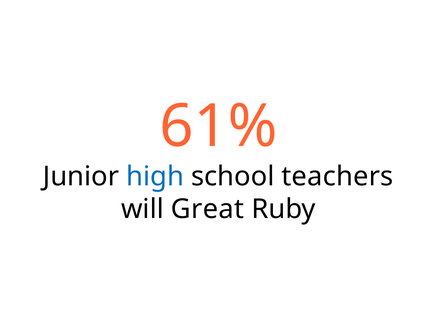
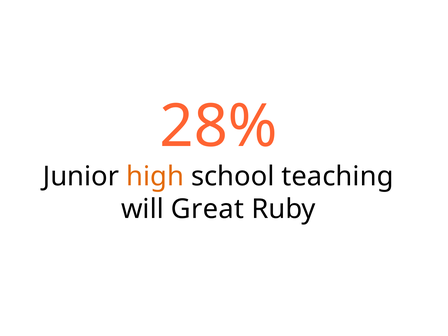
61%: 61% -> 28% (218, 126)
high colour: blue -> orange (155, 176)
teachers: teachers -> teaching (338, 176)
